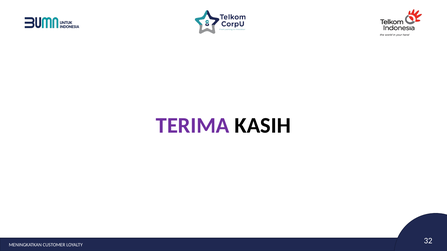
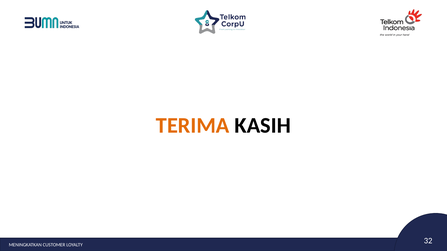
TERIMA colour: purple -> orange (193, 126)
